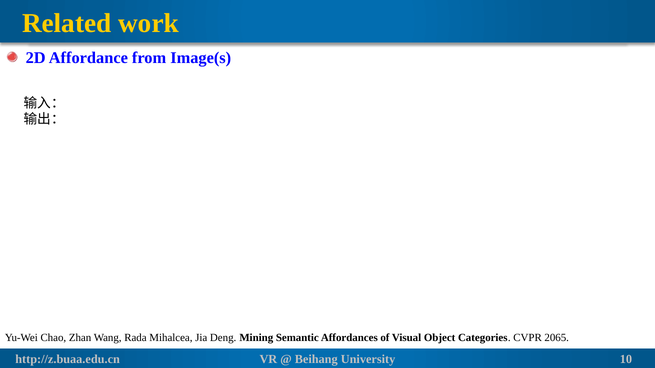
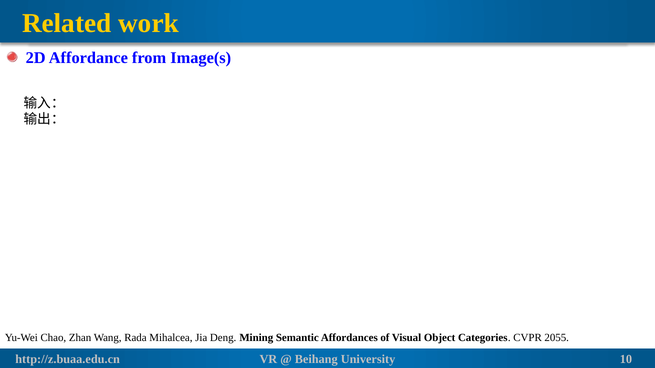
2065: 2065 -> 2055 (557, 338)
